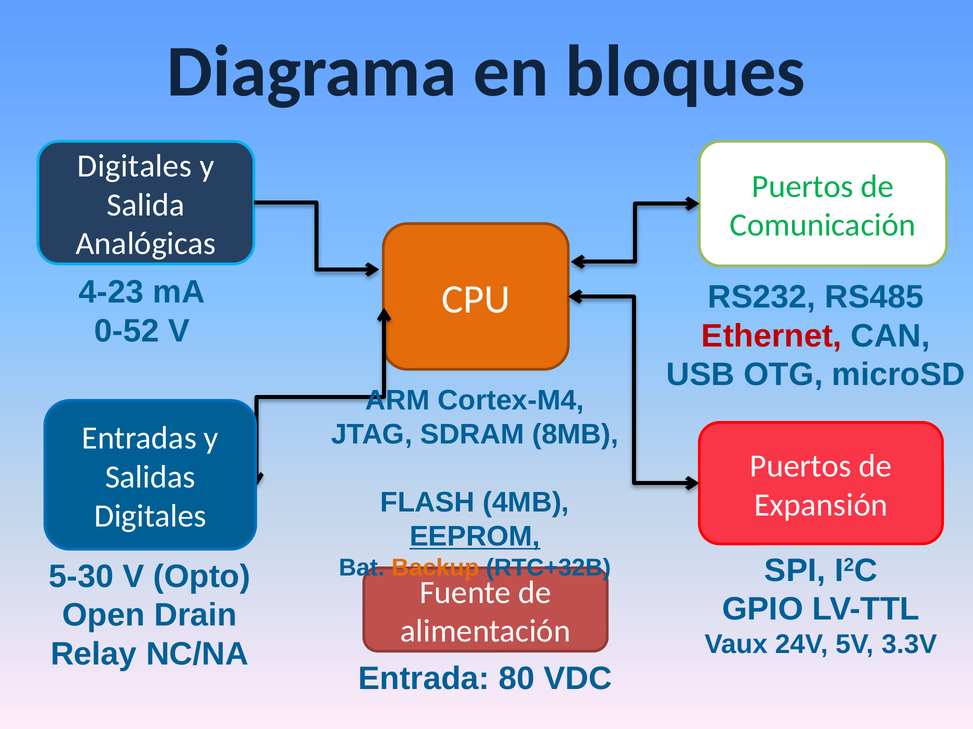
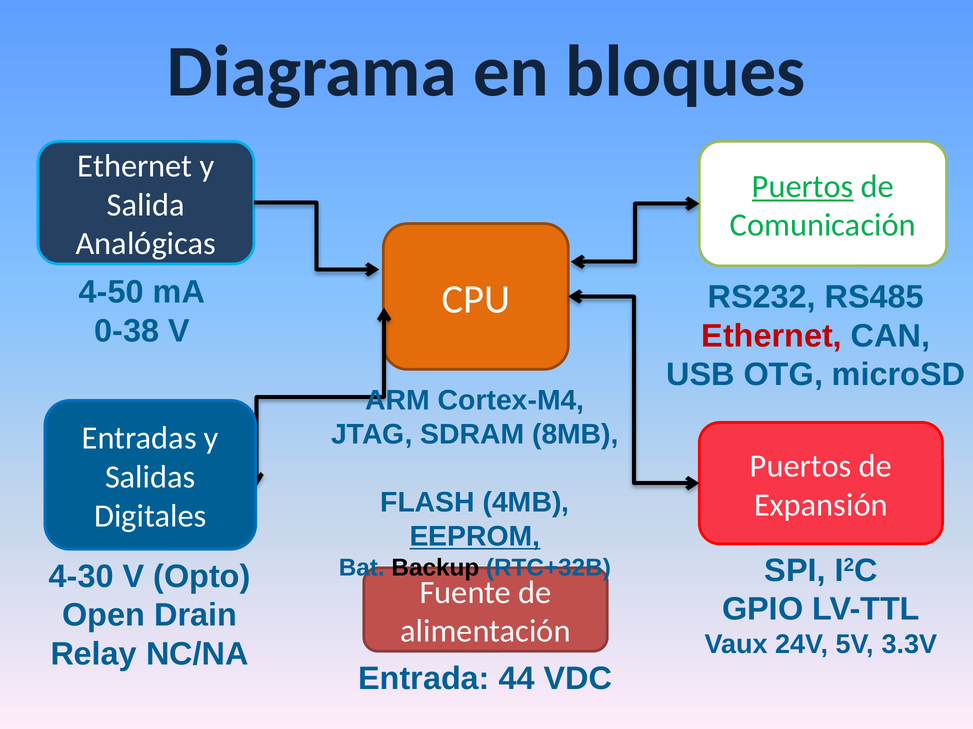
Digitales: Digitales -> Ethernet (135, 166)
Puertos underline: none -> present (803, 187)
4-23: 4-23 -> 4-50 (111, 293)
0-52: 0-52 -> 0-38 (127, 331)
Backup colour: orange -> black (435, 568)
5-30: 5-30 -> 4-30 (81, 577)
80: 80 -> 44 (517, 679)
